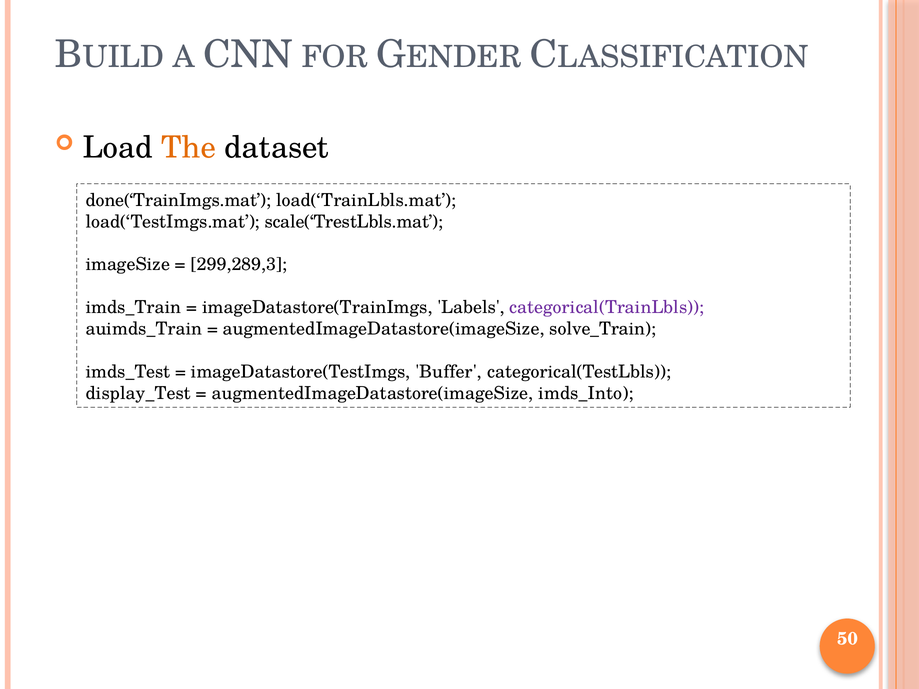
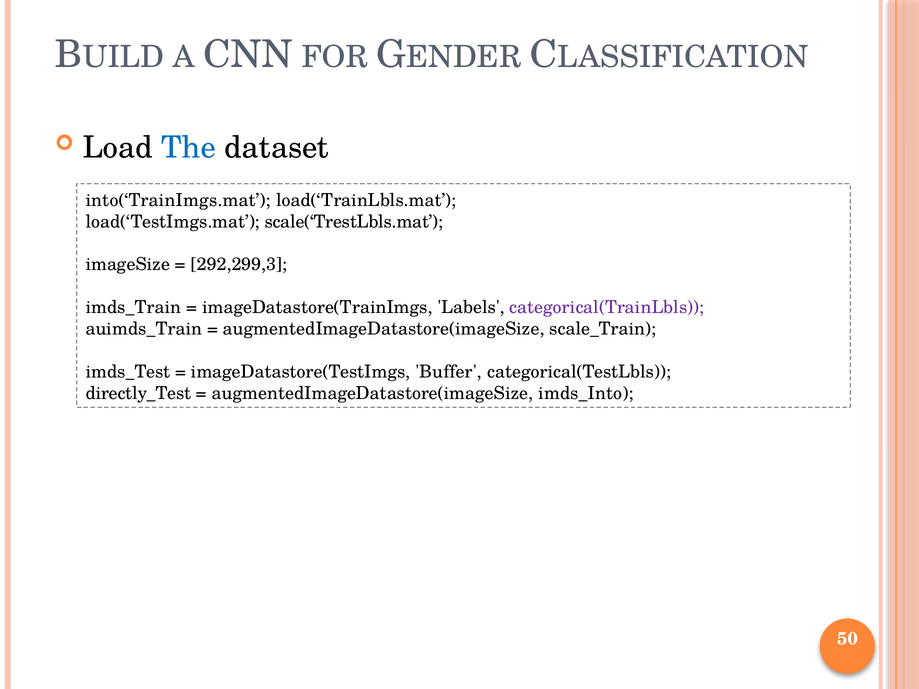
The colour: orange -> blue (189, 148)
done(‘TrainImgs.mat: done(‘TrainImgs.mat -> into(‘TrainImgs.mat (178, 200)
299,289,3: 299,289,3 -> 292,299,3 (239, 265)
solve_Train: solve_Train -> scale_Train (603, 329)
display_Test: display_Test -> directly_Test (138, 393)
